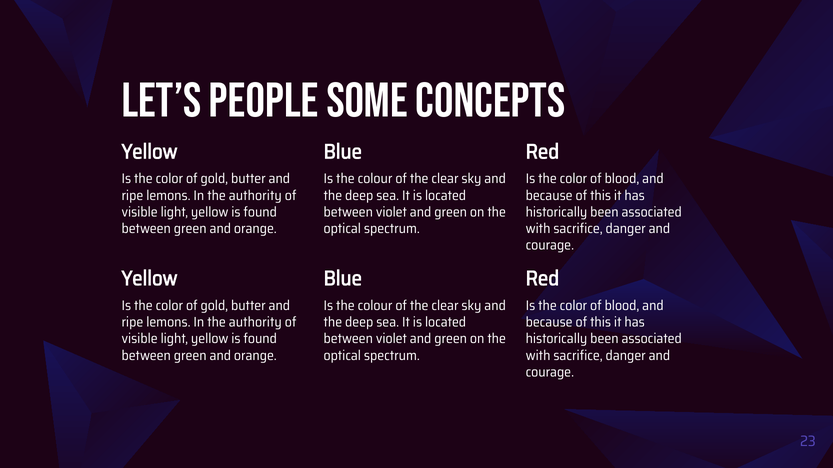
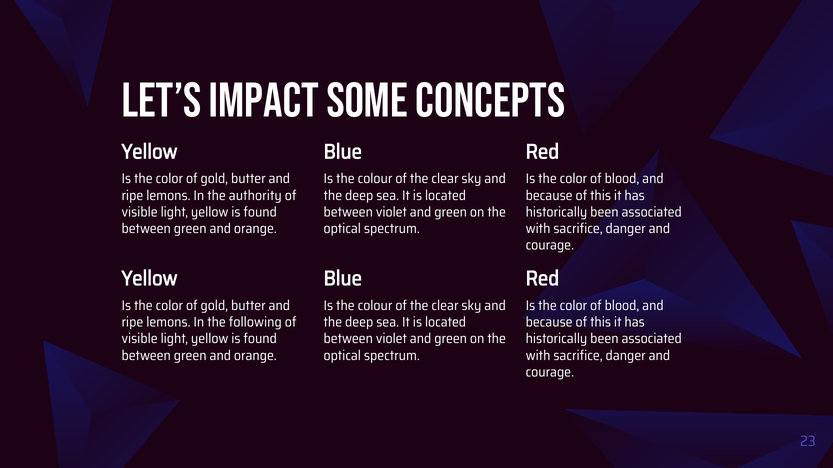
people: people -> impact (264, 101)
authority: authority -> following (255, 323)
